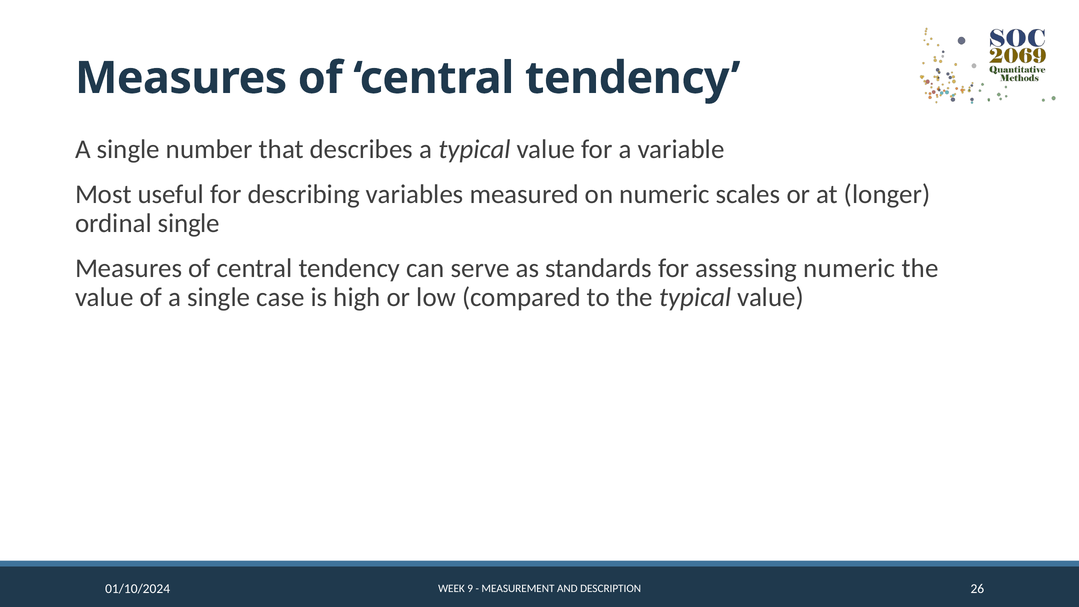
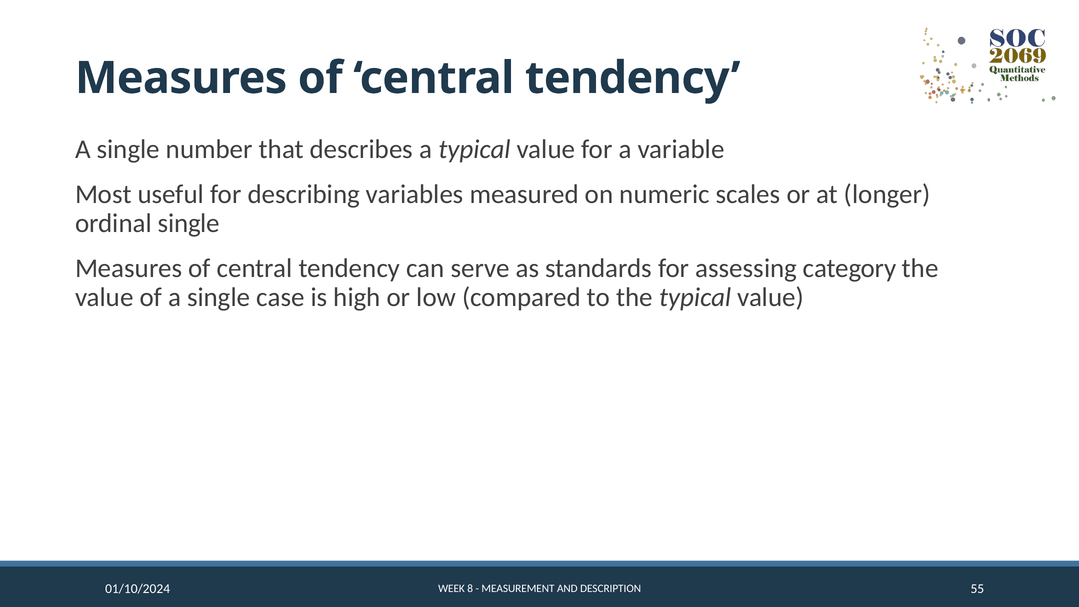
assessing numeric: numeric -> category (850, 268)
9: 9 -> 8 (470, 589)
26: 26 -> 55 (977, 589)
